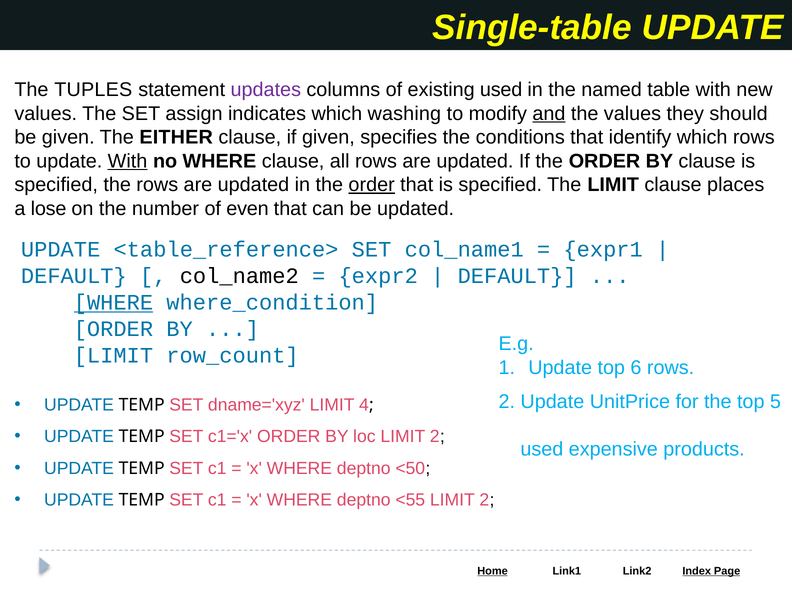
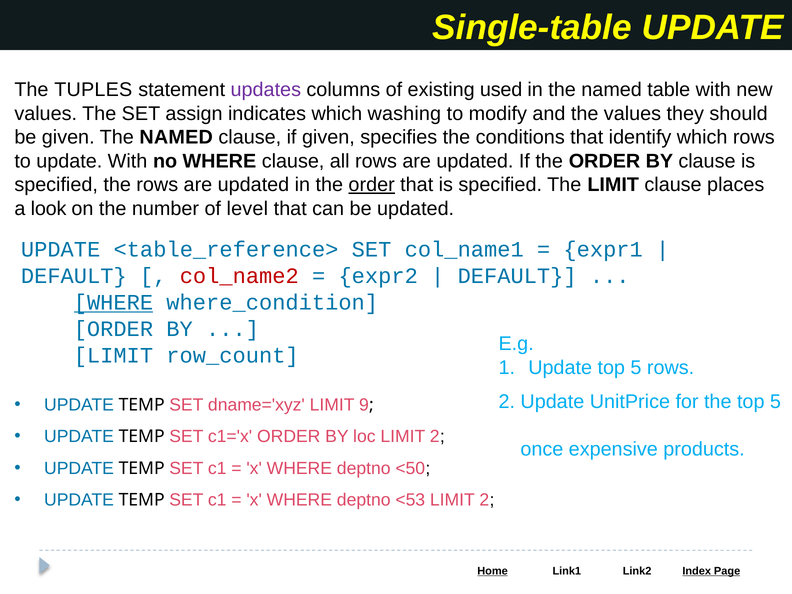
and underline: present -> none (549, 113)
given The EITHER: EITHER -> NAMED (176, 137)
With underline: present -> none (128, 161)
lose: lose -> look (49, 209)
even: even -> level (247, 209)
col_name2 colour: black -> red (239, 276)
Update top 6: 6 -> 5 (636, 368)
4: 4 -> 9 (364, 405)
used: used -> once (542, 449)
<55: <55 -> <53 (410, 500)
